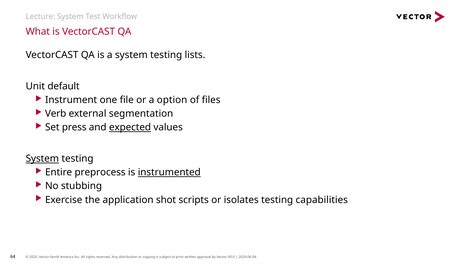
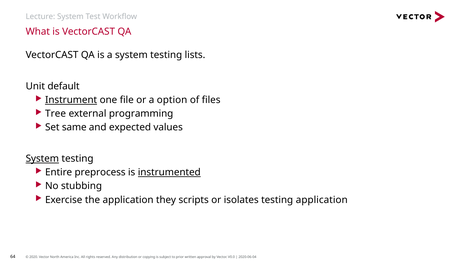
Instrument underline: none -> present (71, 100)
Verb: Verb -> Tree (56, 114)
segmentation: segmentation -> programming (141, 114)
press: press -> same (74, 128)
expected underline: present -> none (130, 128)
shot: shot -> they (166, 200)
testing capabilities: capabilities -> application (322, 200)
